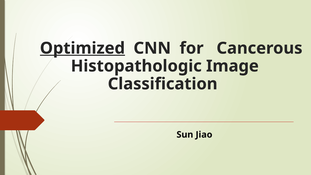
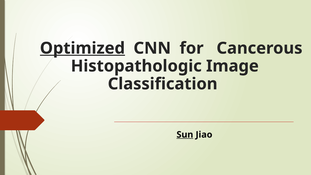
Sun underline: none -> present (185, 135)
